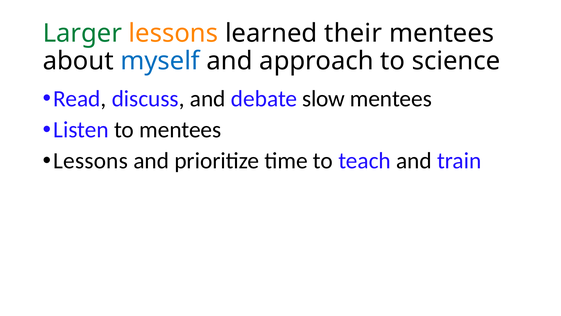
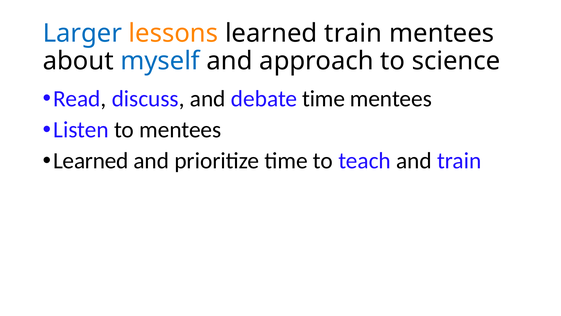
Larger colour: green -> blue (82, 33)
learned their: their -> train (353, 33)
debate slow: slow -> time (324, 99)
Lessons: Lessons -> Learned (91, 161)
